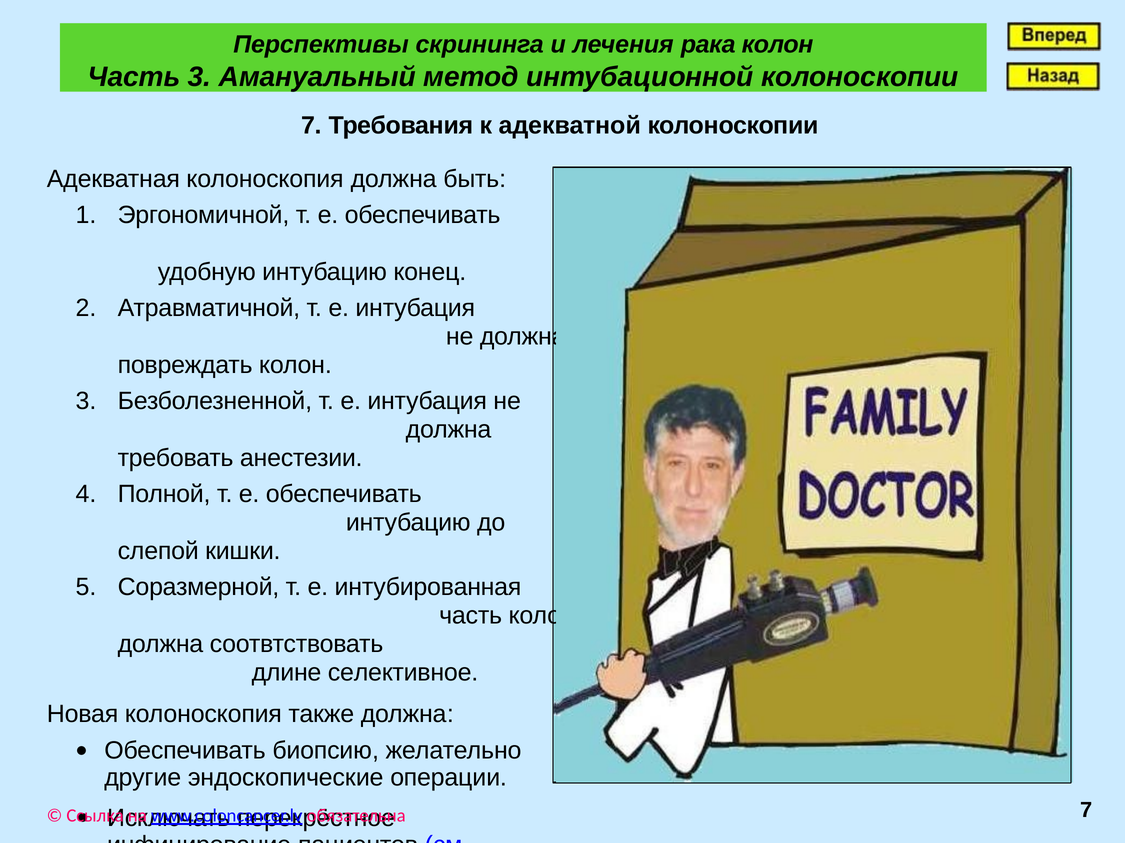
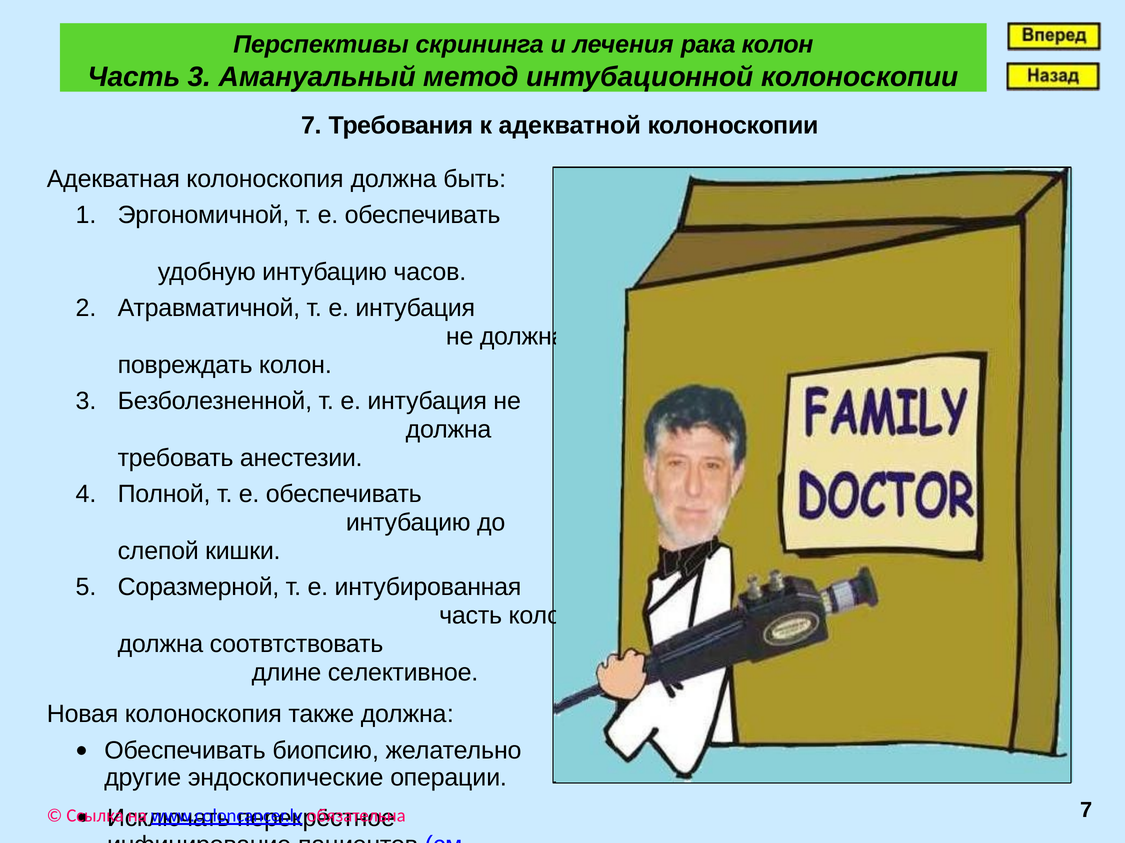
конец: конец -> часов (430, 272)
